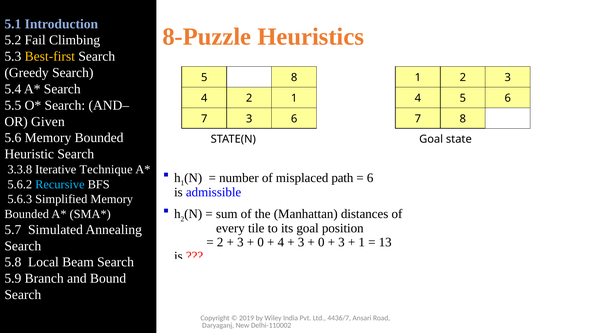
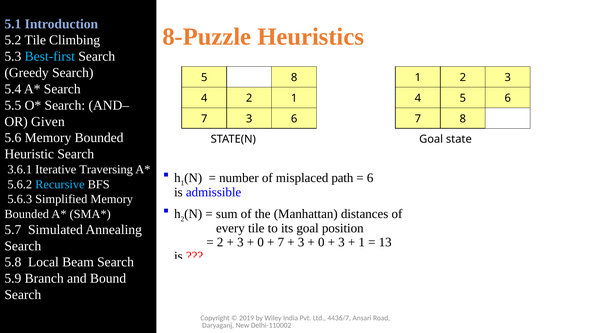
5.2 Fail: Fail -> Tile (35, 40)
Best-first colour: yellow -> light blue (50, 56)
3.3.8: 3.3.8 -> 3.6.1 (20, 170)
Technique: Technique -> Traversing (106, 170)
4: 4 -> 7 (281, 242)
